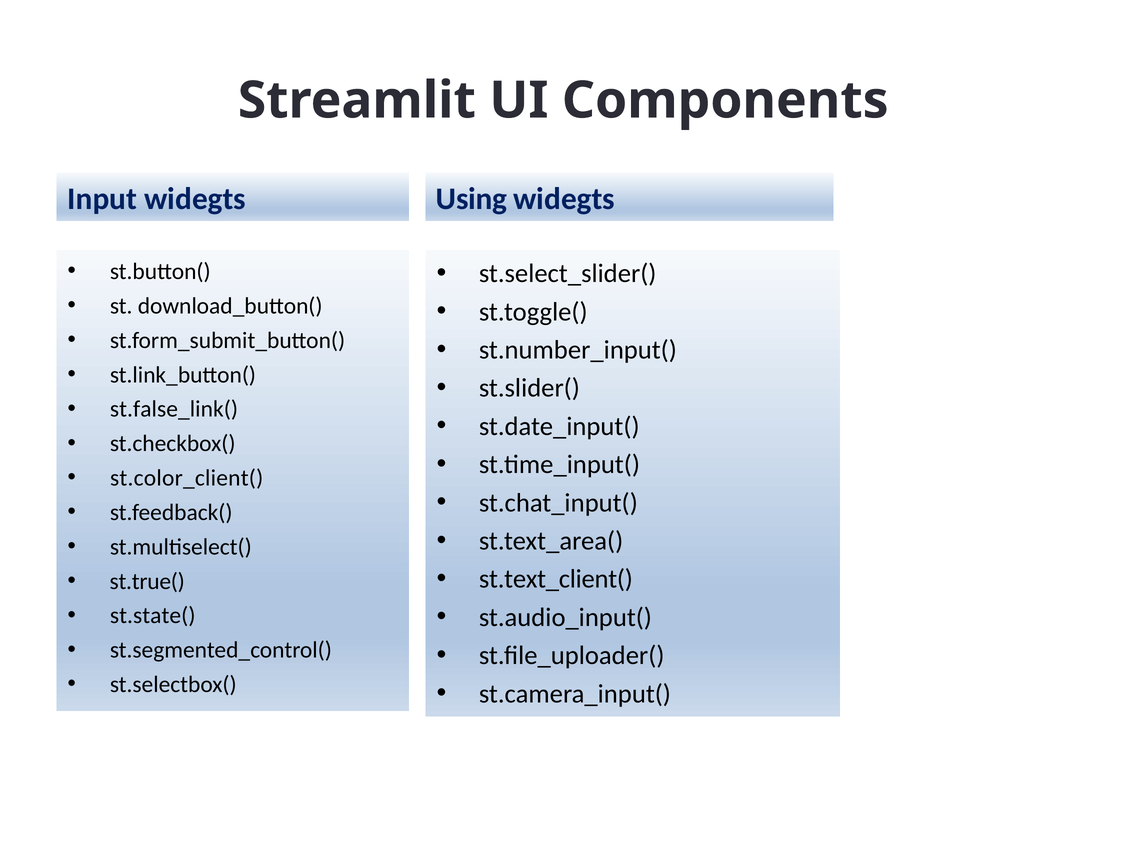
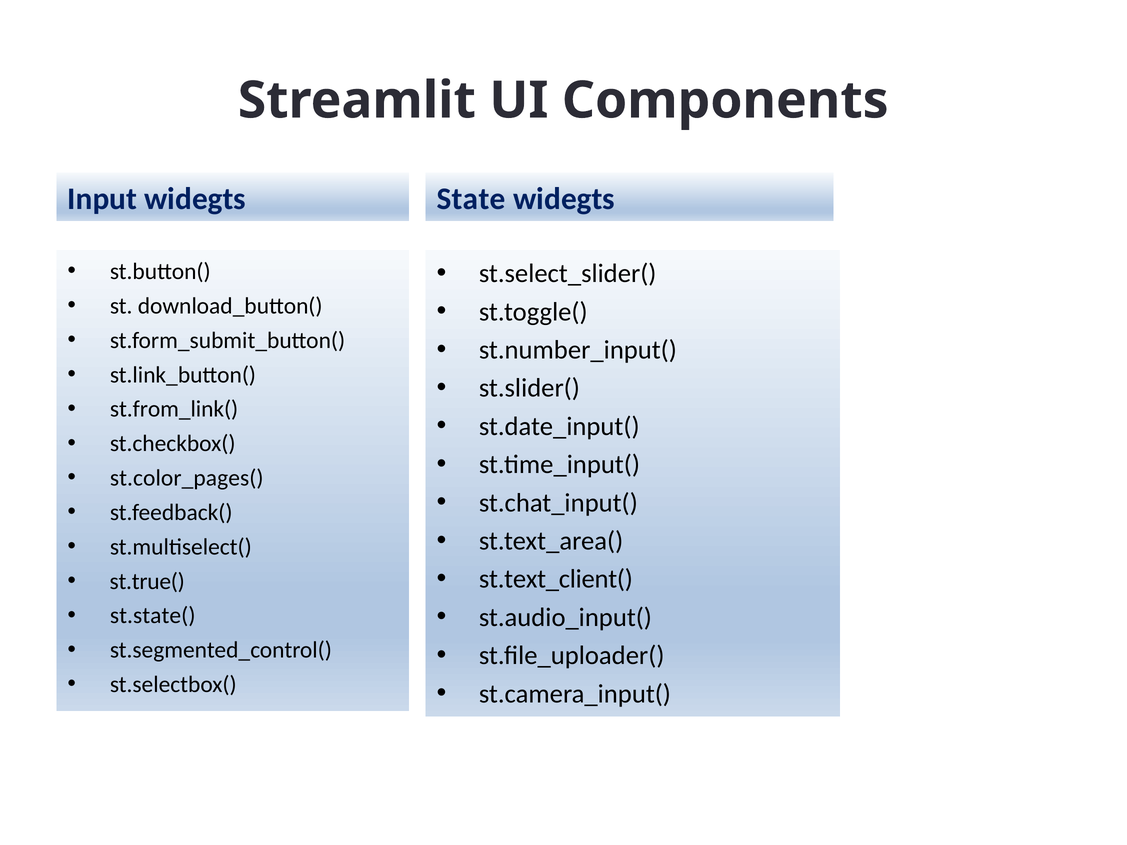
Using: Using -> State (471, 199)
st.false_link(: st.false_link( -> st.from_link( (174, 409)
st.color_client(: st.color_client( -> st.color_pages( (187, 478)
